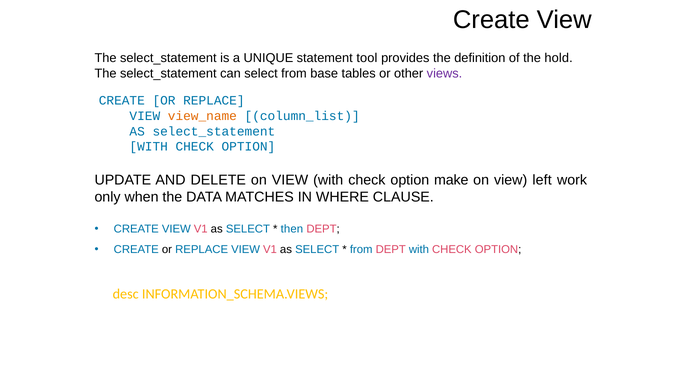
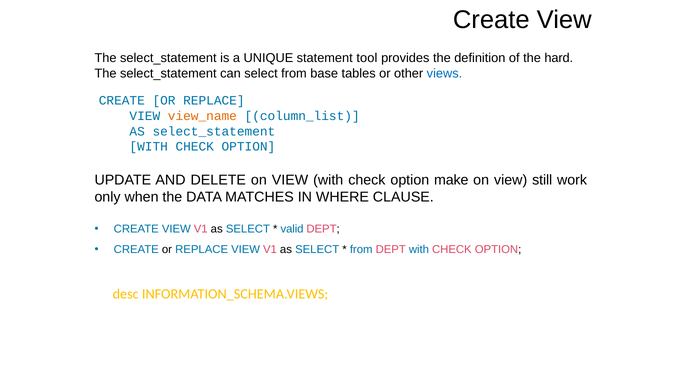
hold: hold -> hard (559, 58)
views colour: purple -> blue (445, 73)
left: left -> still (542, 180)
then: then -> valid (292, 229)
